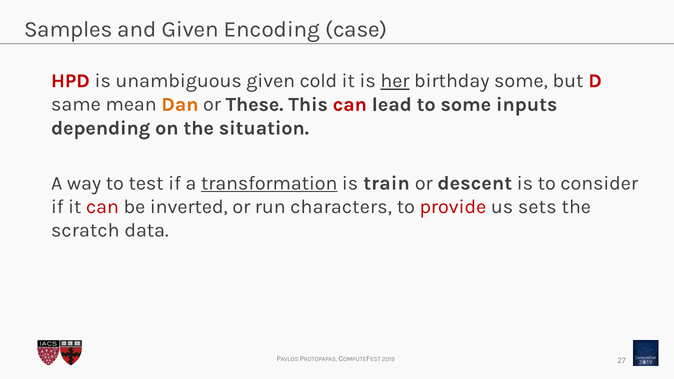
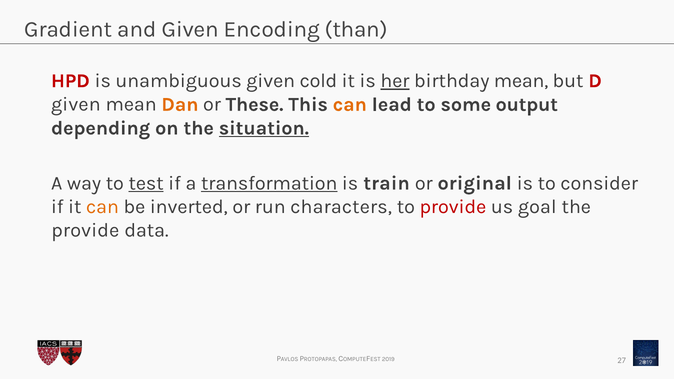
Samples: Samples -> Gradient (68, 30)
case: case -> than (356, 30)
birthday some: some -> mean (521, 81)
same: same -> given (76, 104)
can colour: red -> orange (350, 104)
inputs: inputs -> output (527, 104)
situation underline: none -> present (264, 128)
test underline: none -> present (146, 183)
descent: descent -> original (475, 183)
can colour: red -> orange (102, 207)
sets: sets -> goal (537, 207)
scratch: scratch -> provide (85, 230)
